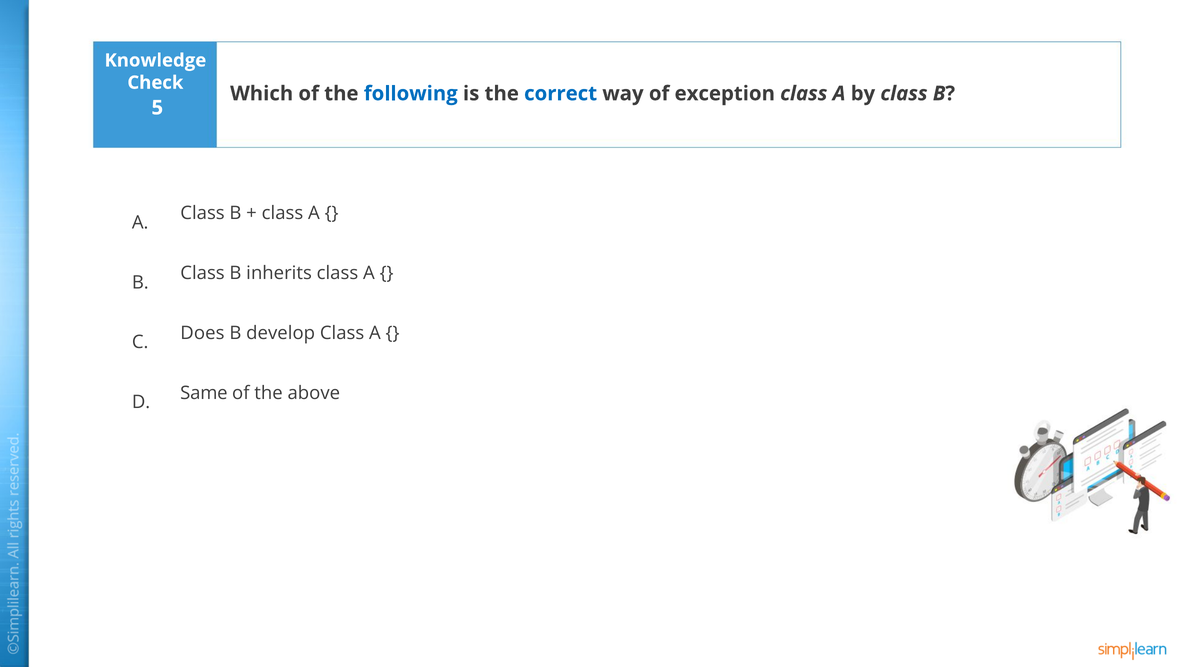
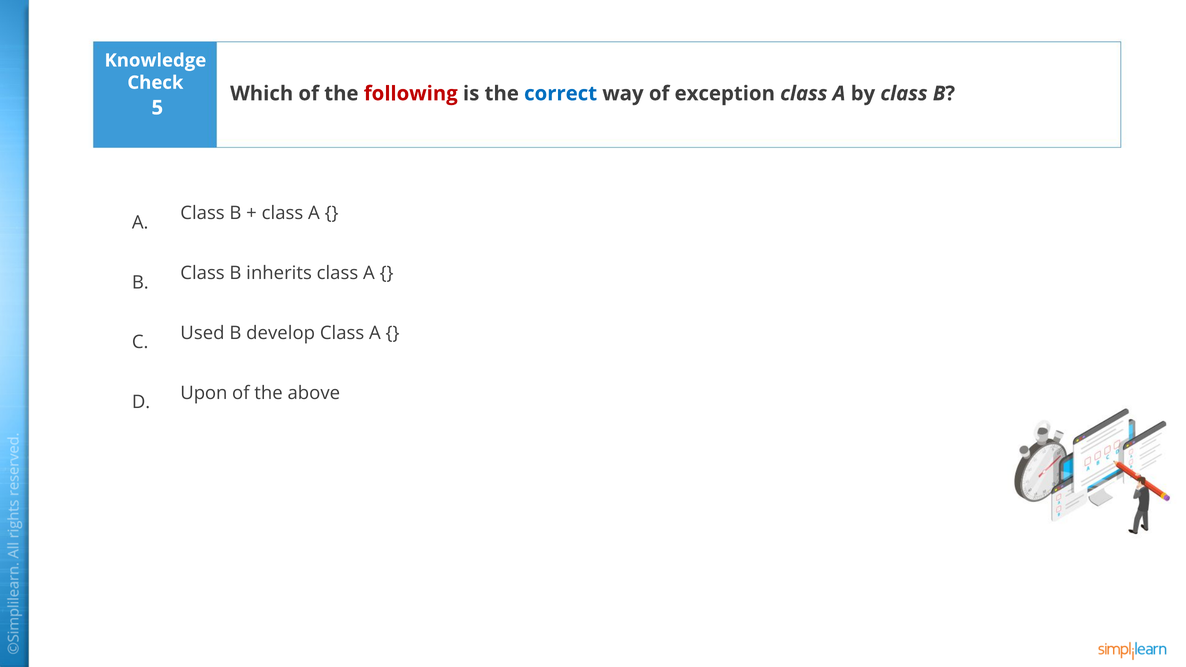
following colour: blue -> red (411, 94)
Does: Does -> Used (202, 333)
Same: Same -> Upon (204, 393)
